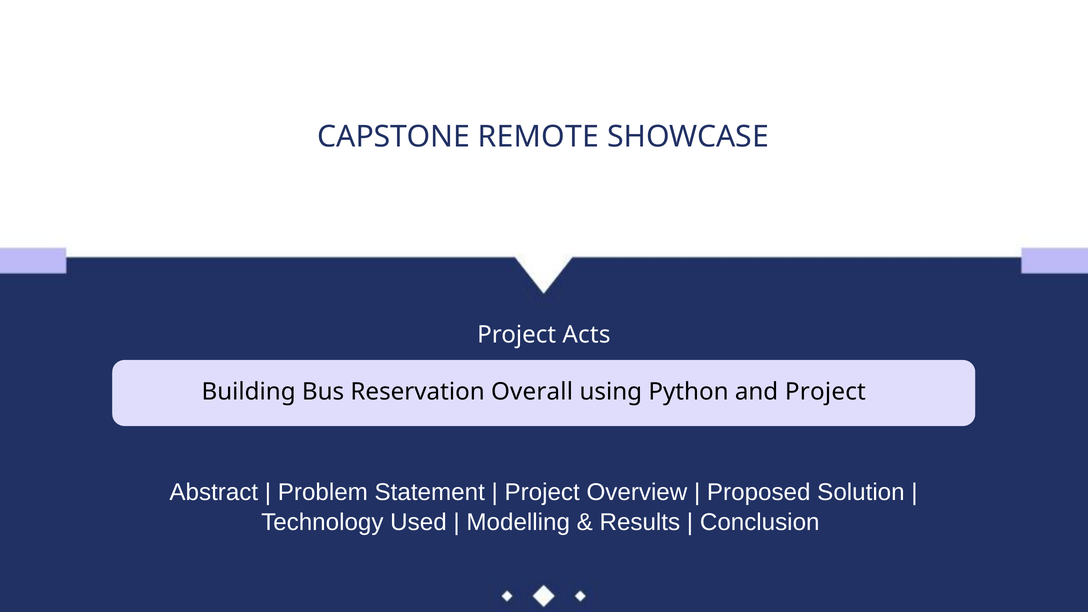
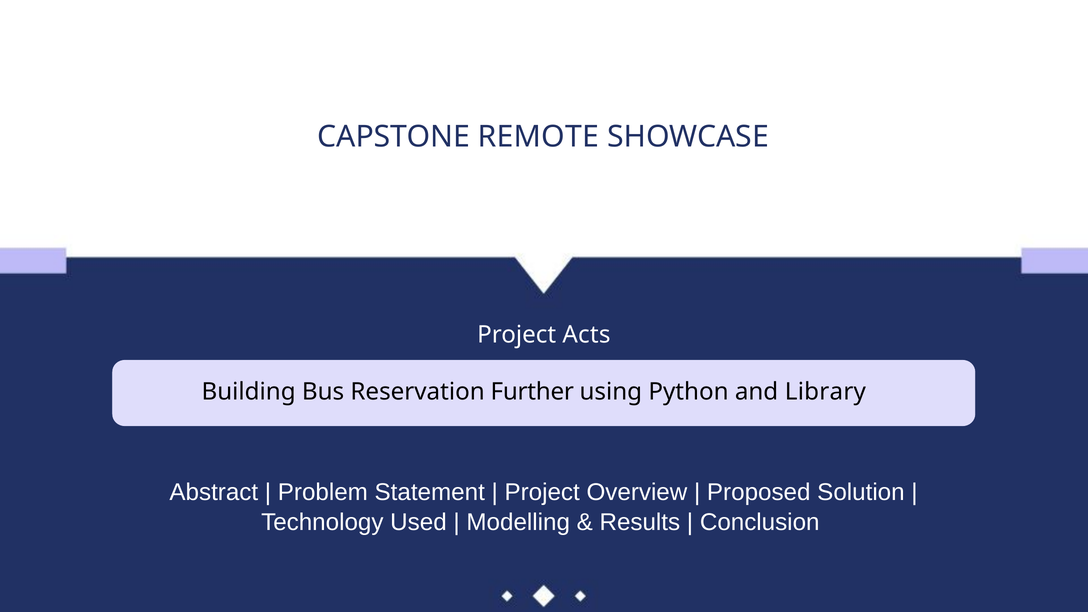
Overall: Overall -> Further (532, 392)
and Project: Project -> Library (825, 392)
